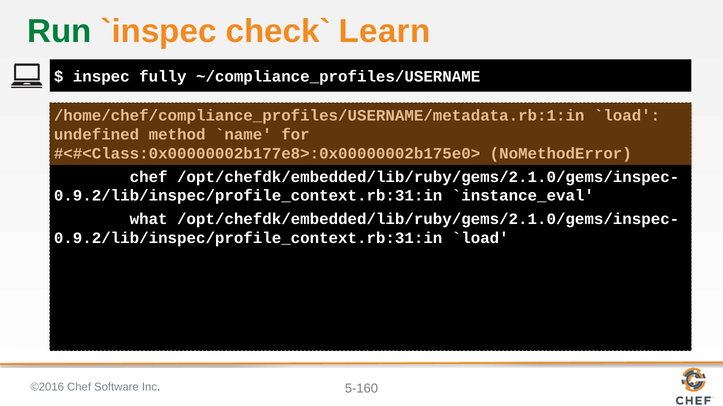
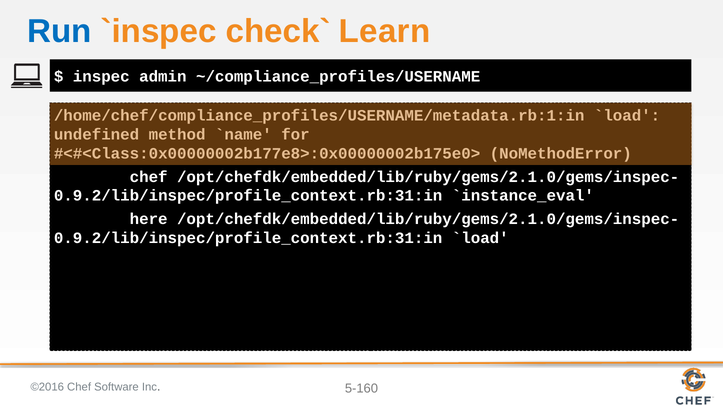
Run colour: green -> blue (59, 31)
fully: fully -> admin (163, 77)
what: what -> here (149, 220)
